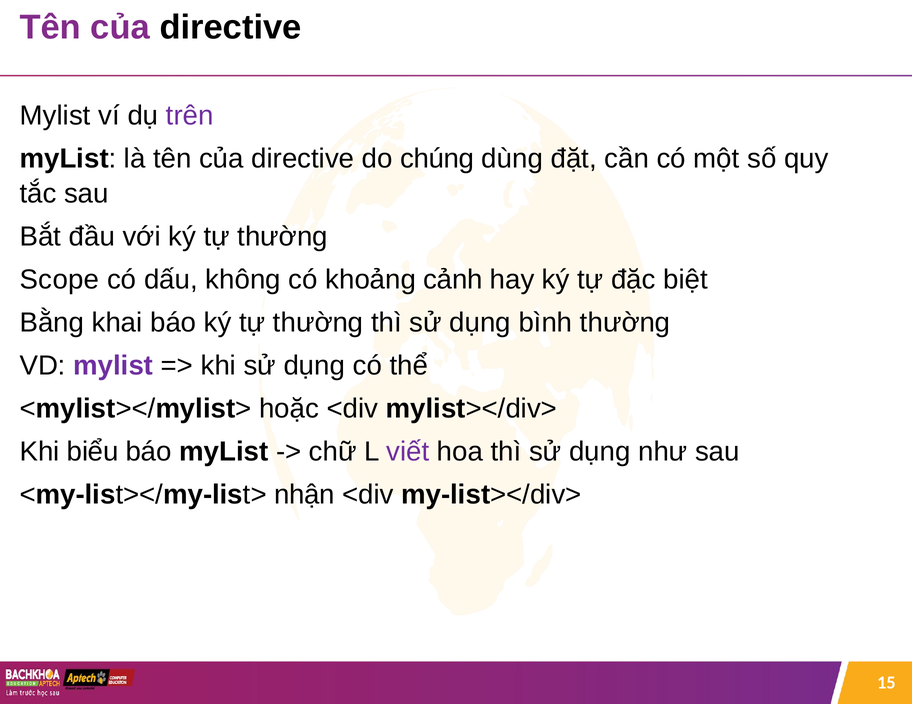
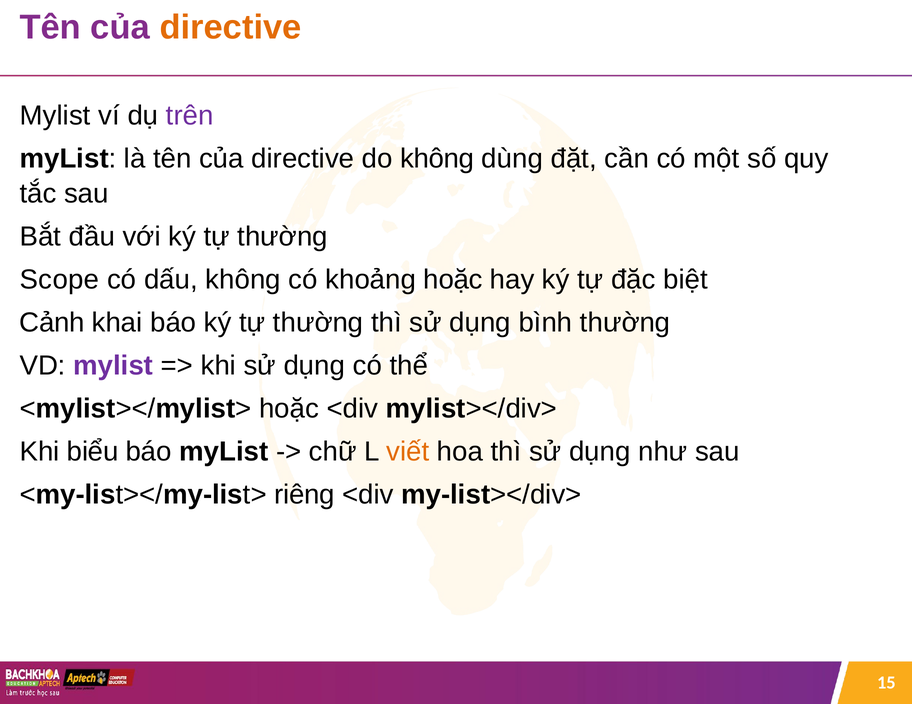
directive colour: black -> orange (231, 27)
do chúng: chúng -> không (437, 159)
khoảng cảnh: cảnh -> hoặc (453, 280)
Bằng: Bằng -> Cảnh (52, 323)
viết colour: purple -> orange (408, 452)
nhận: nhận -> riêng (304, 495)
